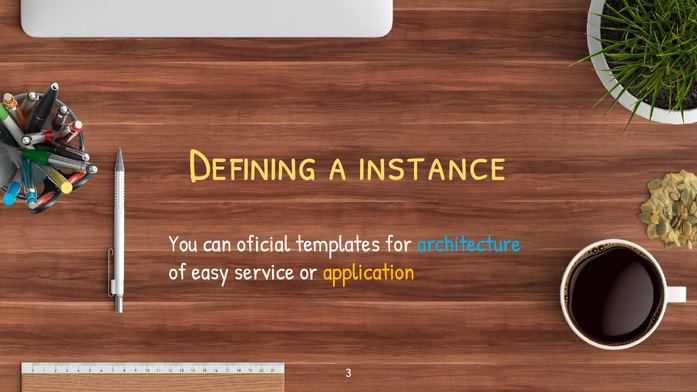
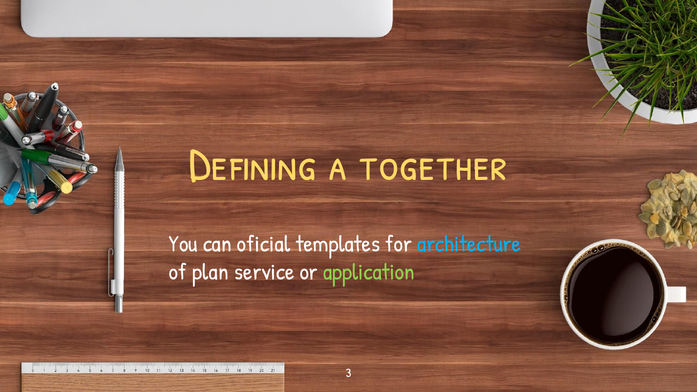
instance: instance -> together (434, 165)
easy: easy -> plan (210, 272)
application colour: yellow -> light green (369, 272)
